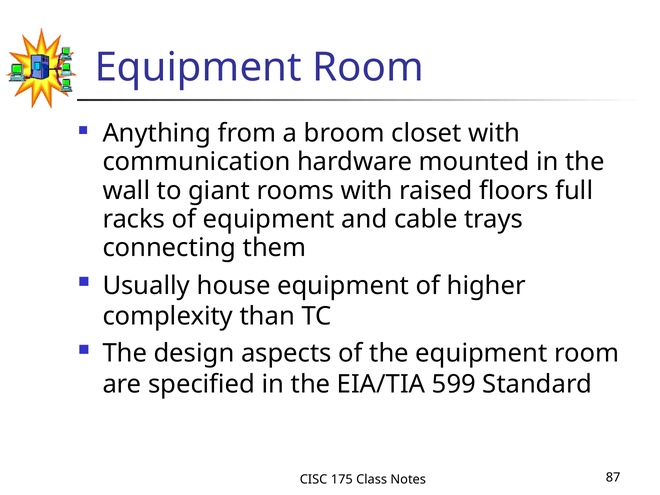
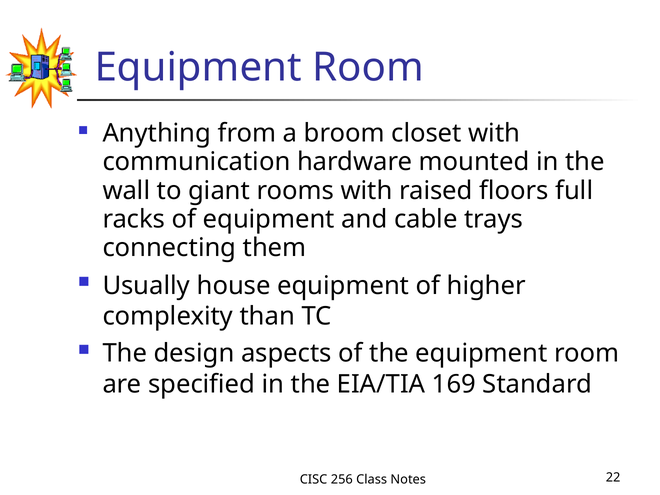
599: 599 -> 169 (454, 384)
175: 175 -> 256 (342, 479)
87: 87 -> 22 (613, 477)
